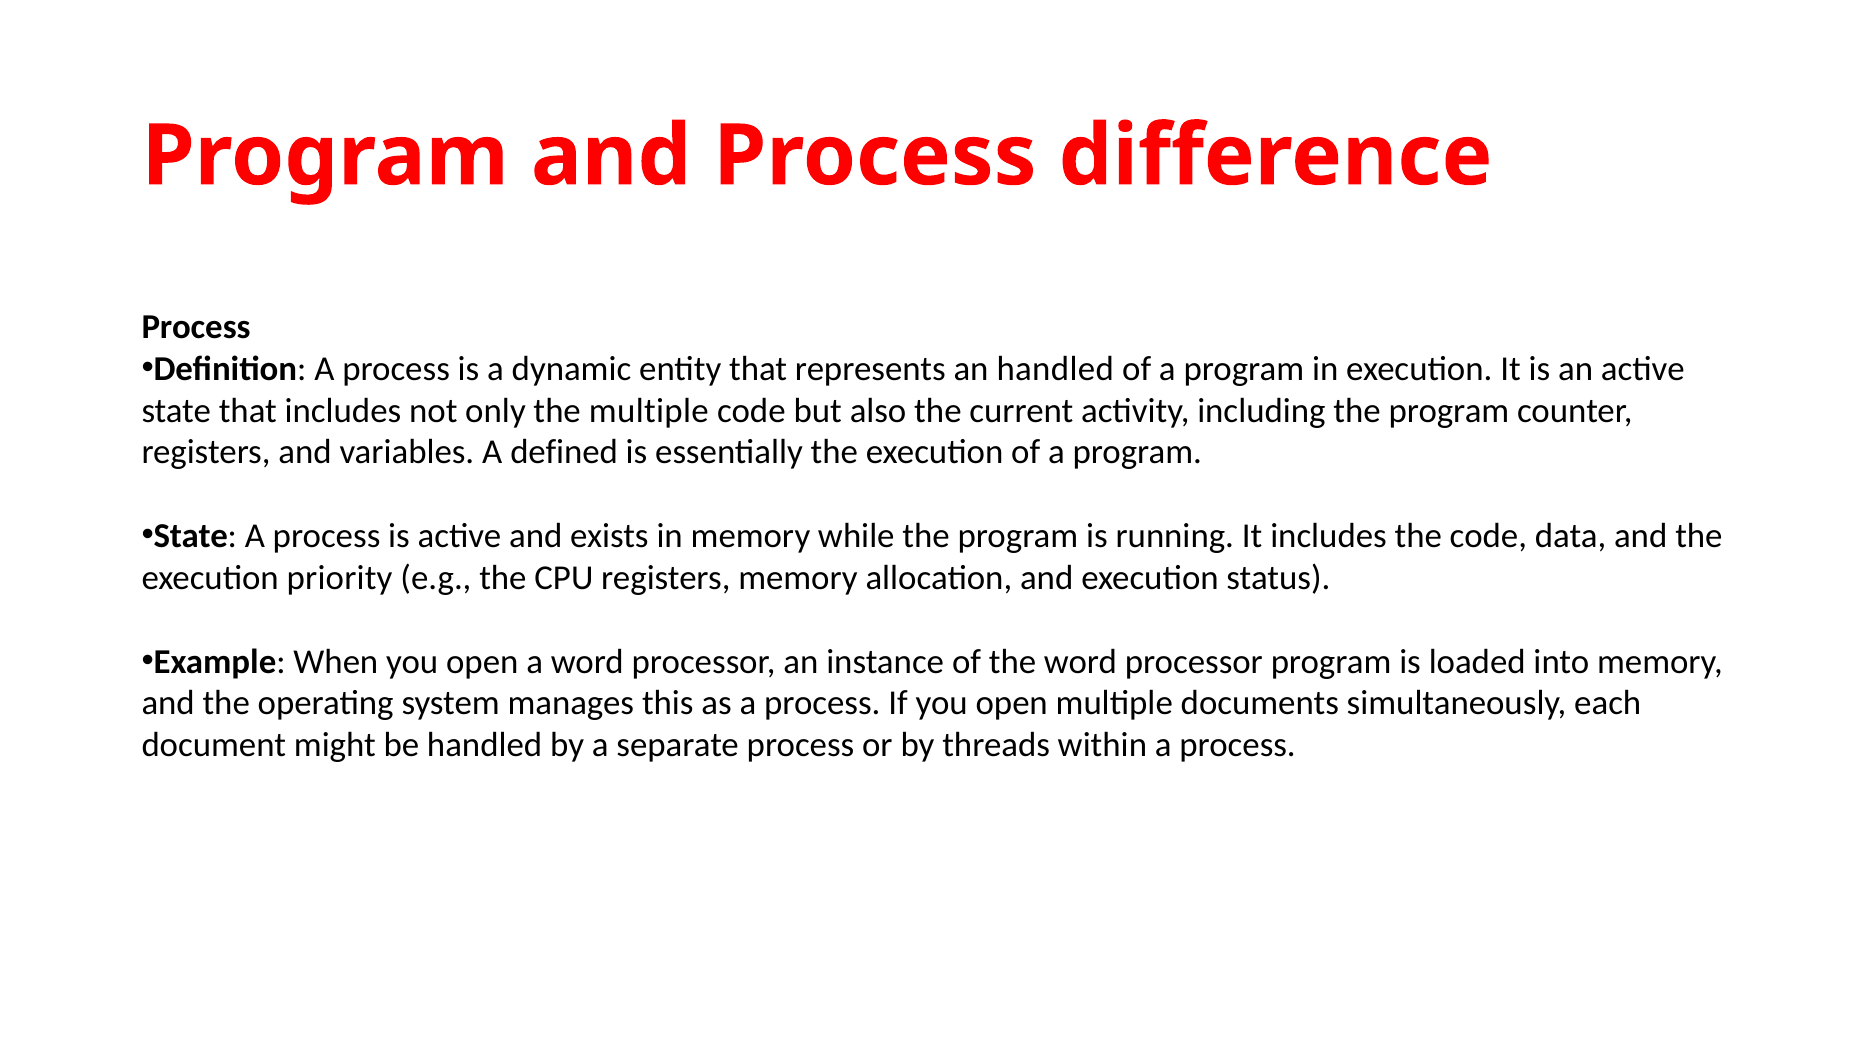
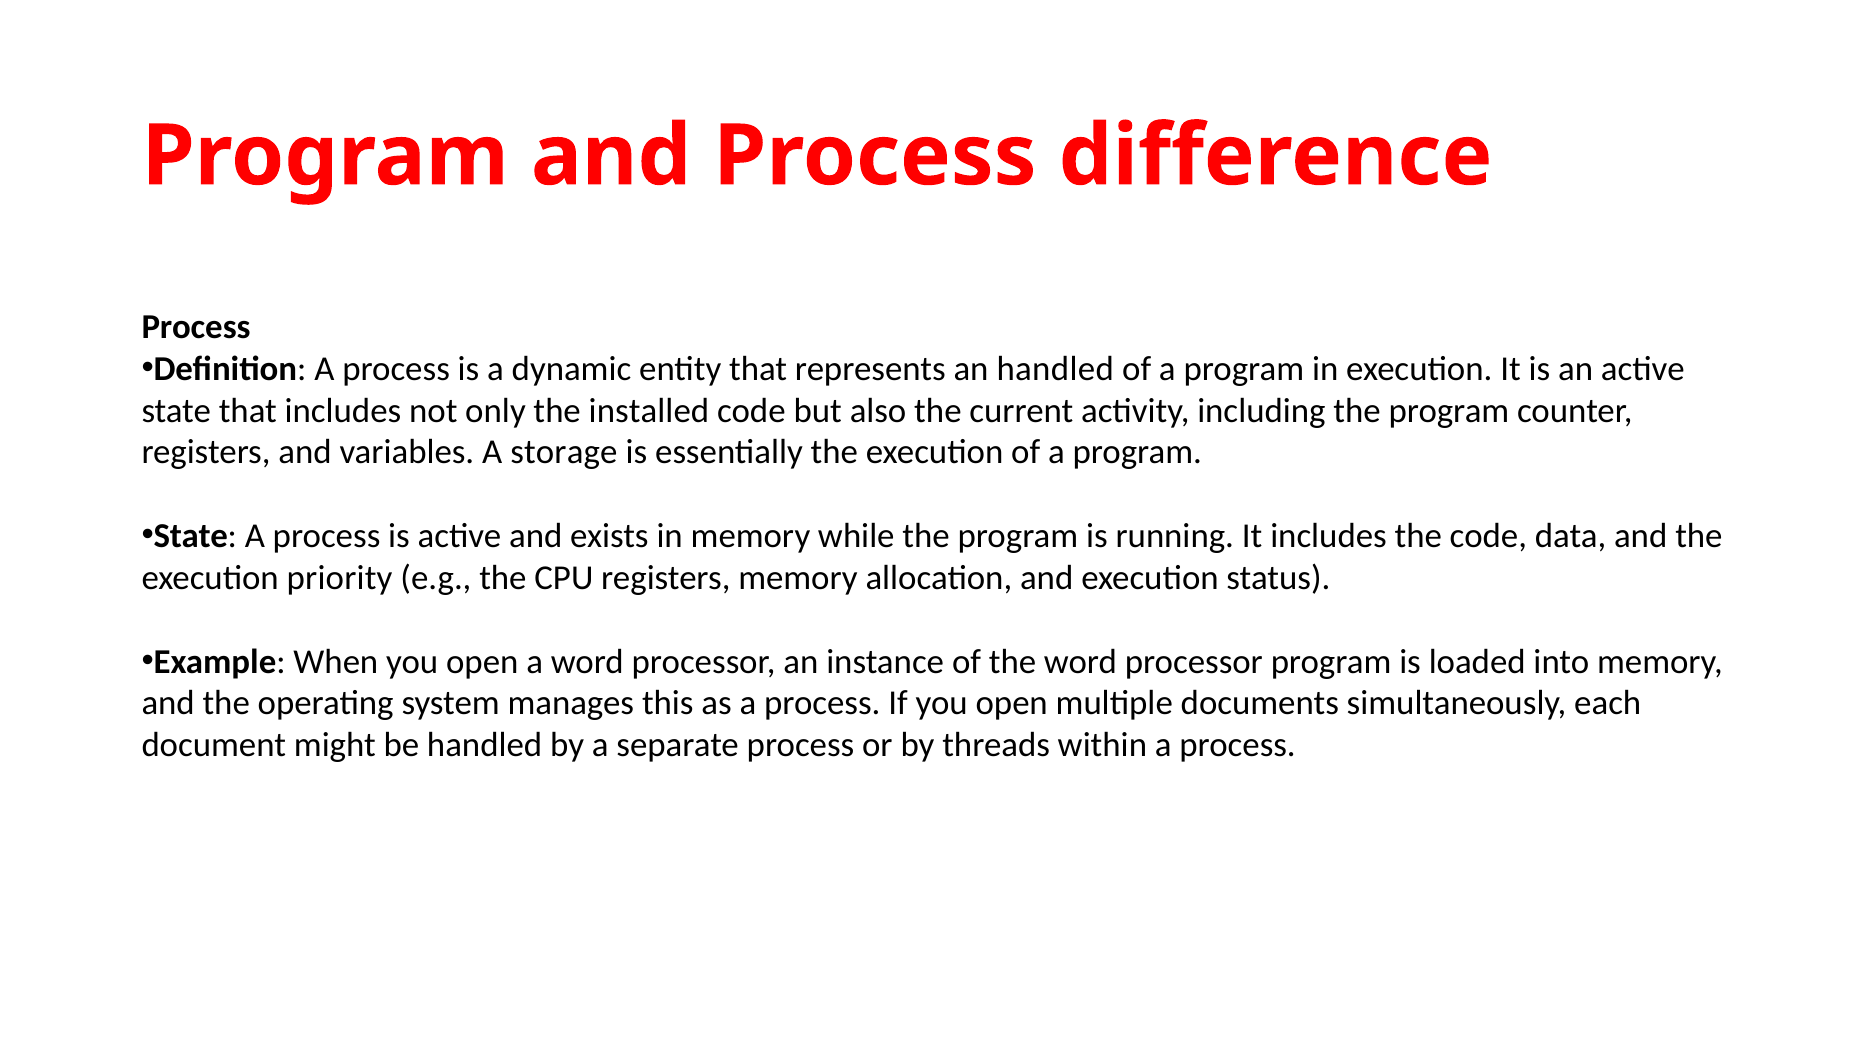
the multiple: multiple -> installed (649, 411)
defined: defined -> storage (564, 453)
